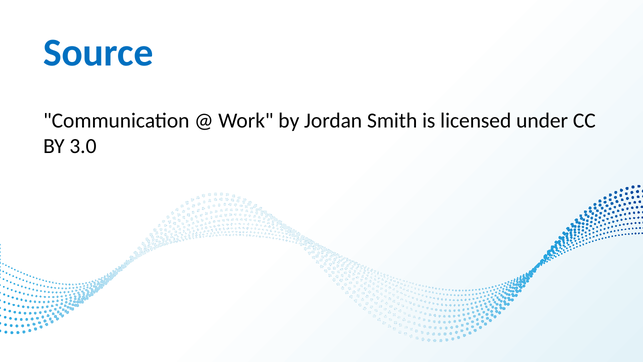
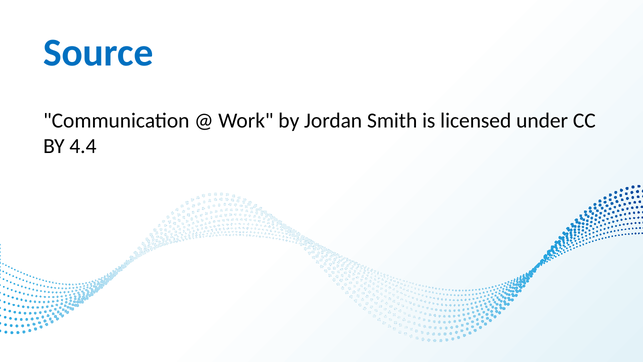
3.0: 3.0 -> 4.4 (83, 146)
